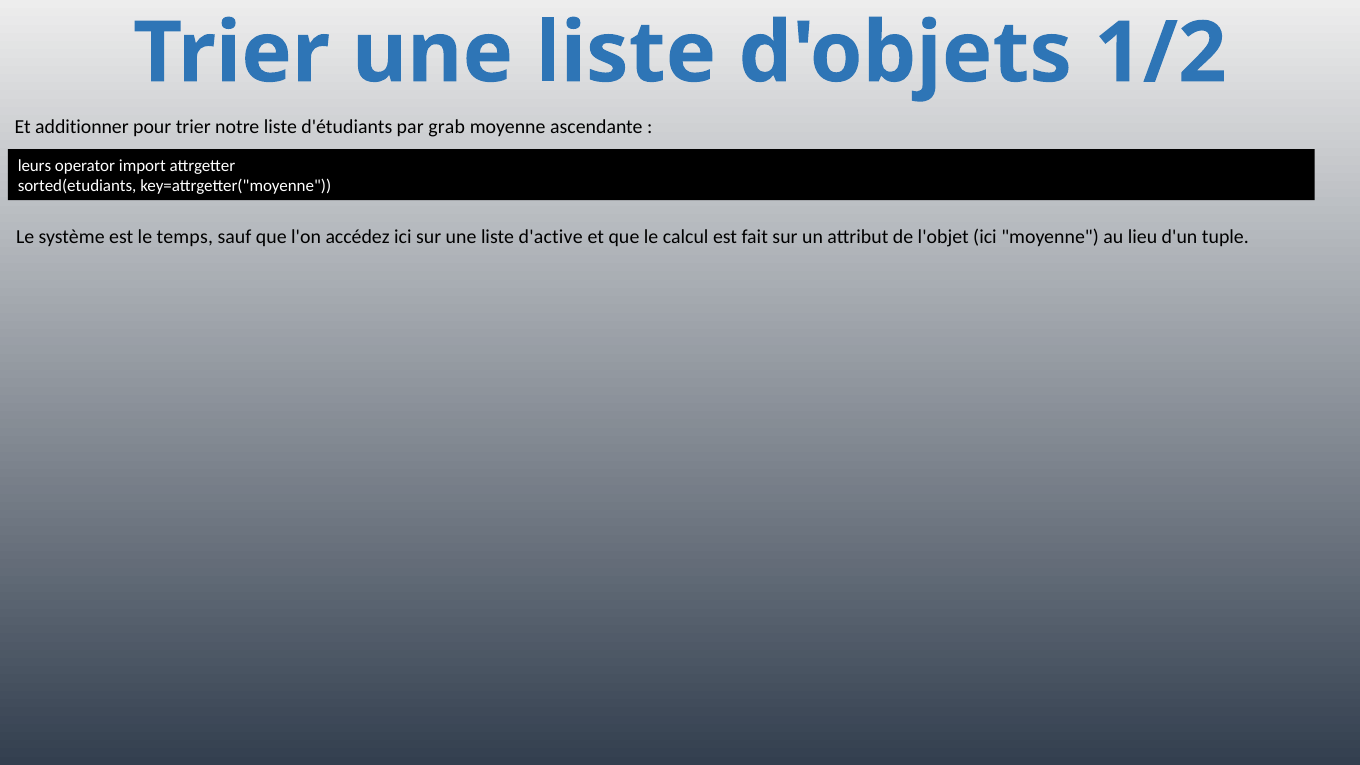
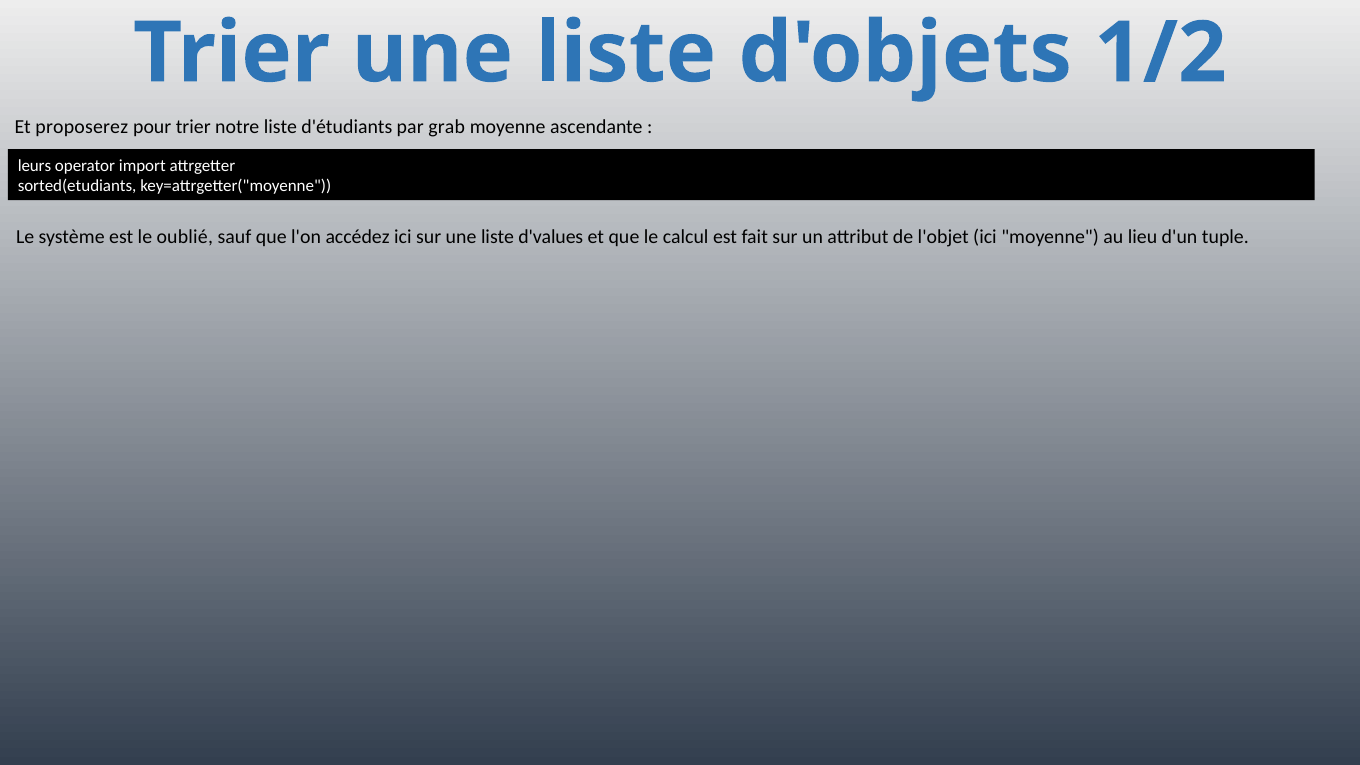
additionner: additionner -> proposerez (82, 127)
temps: temps -> oublié (185, 237)
d'active: d'active -> d'values (551, 237)
